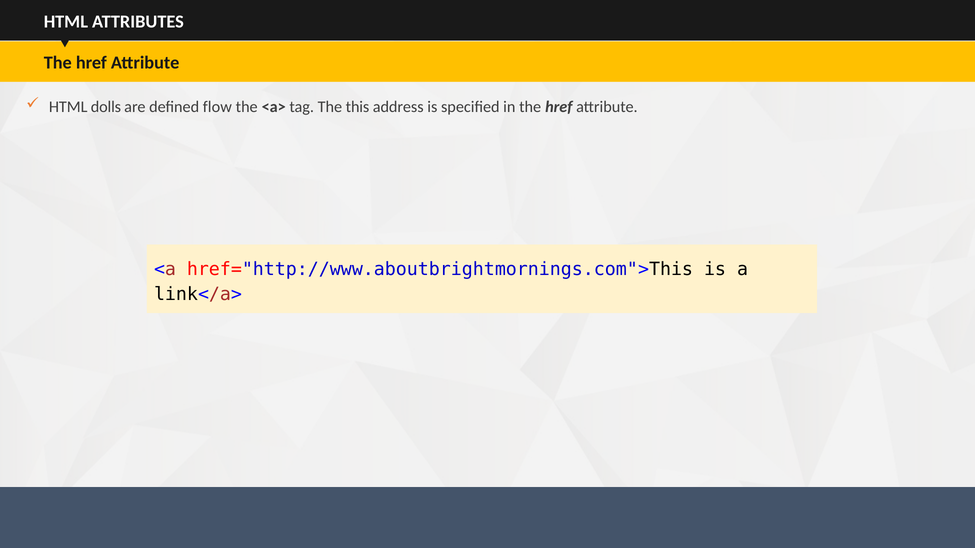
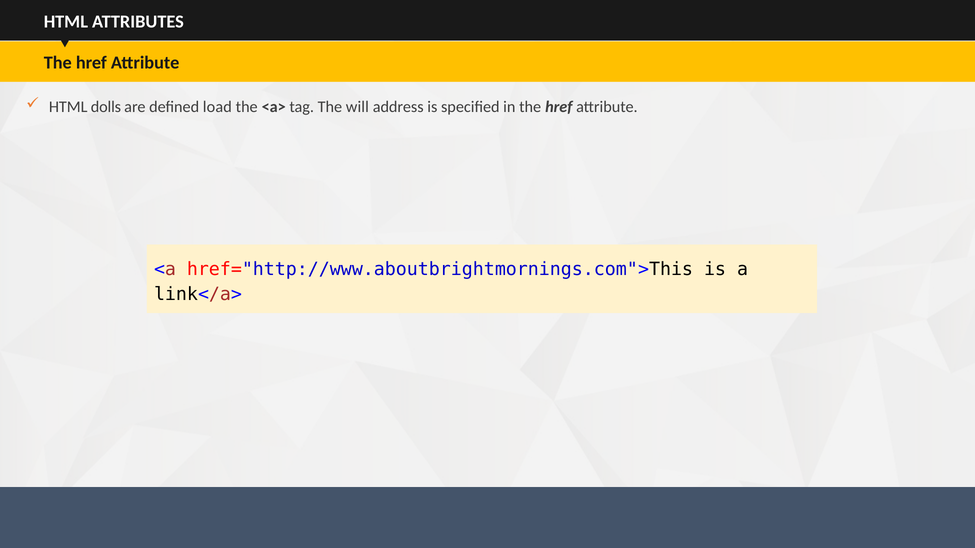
flow: flow -> load (217, 107)
this: this -> will (357, 107)
